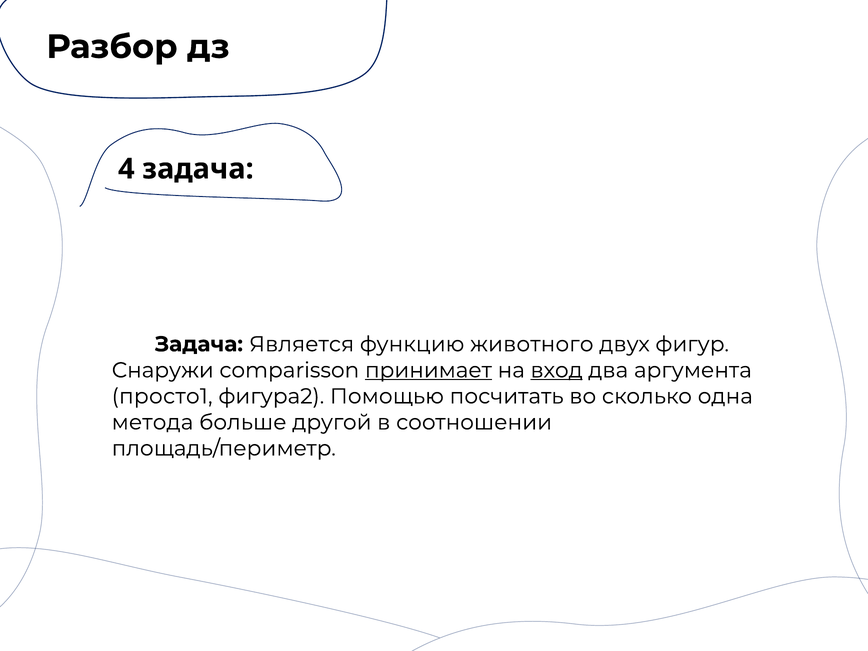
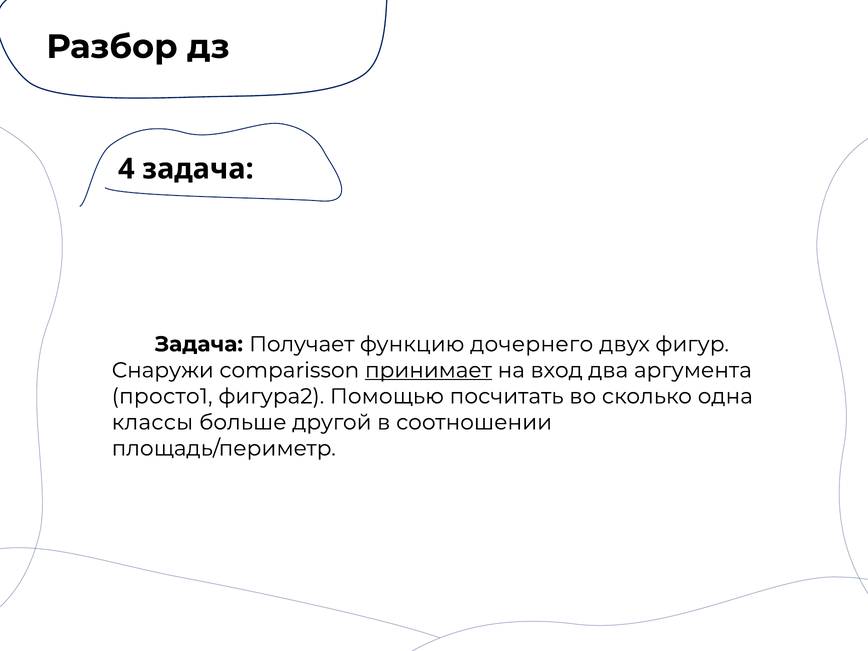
Является: Является -> Получает (302, 344)
животного: животного -> дочернего (532, 344)
вход underline: present -> none (557, 370)
метода: метода -> классы (152, 422)
